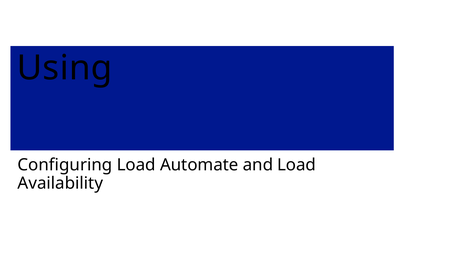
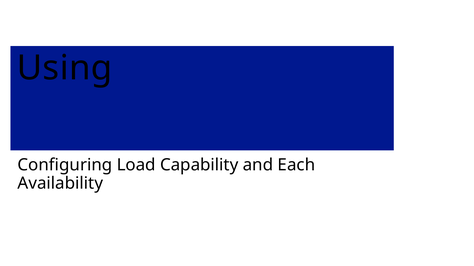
Automate: Automate -> Capability (199, 165)
and Load: Load -> Each (296, 165)
